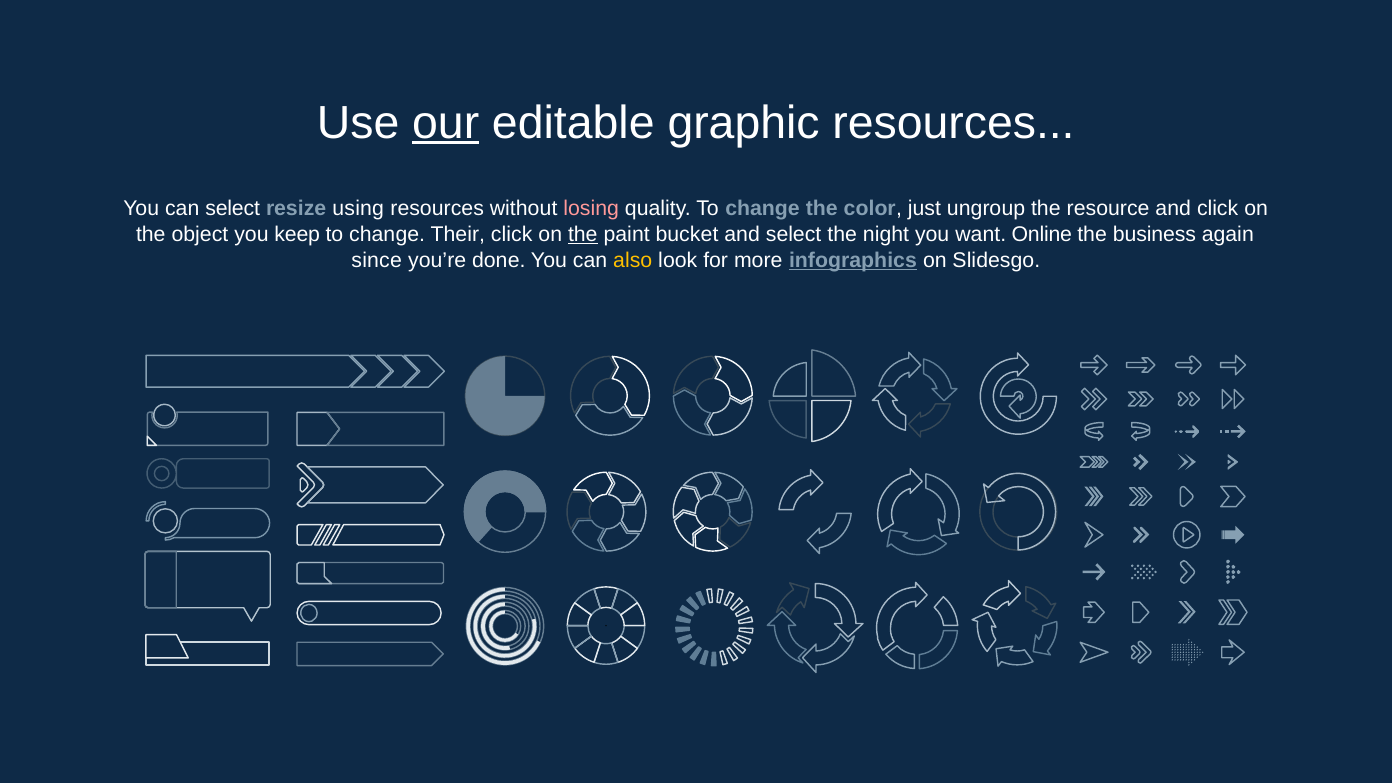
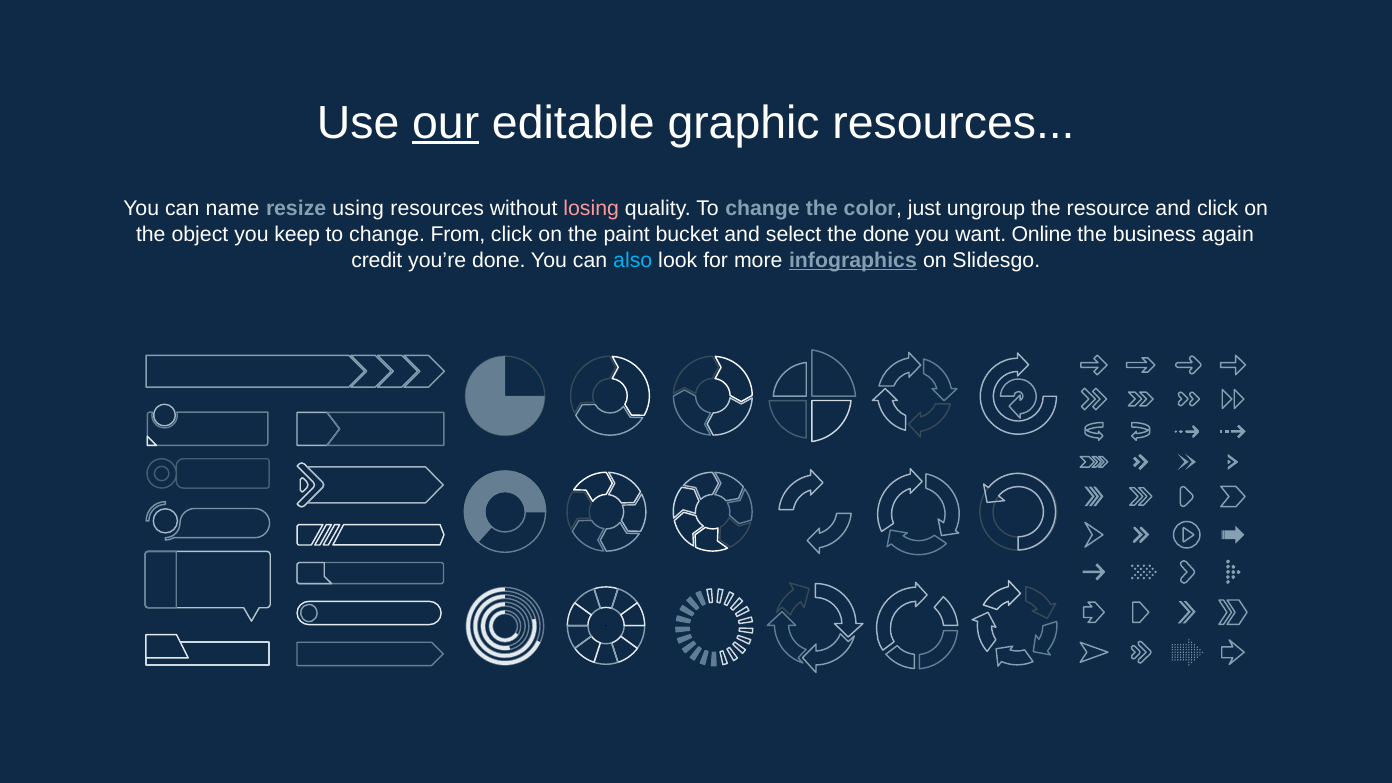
can select: select -> name (232, 209)
Their: Their -> From (458, 235)
the underline: present -> none (583, 235)
the night: night -> done (886, 235)
since: since -> credit (377, 260)
also colour: yellow -> light blue (633, 260)
